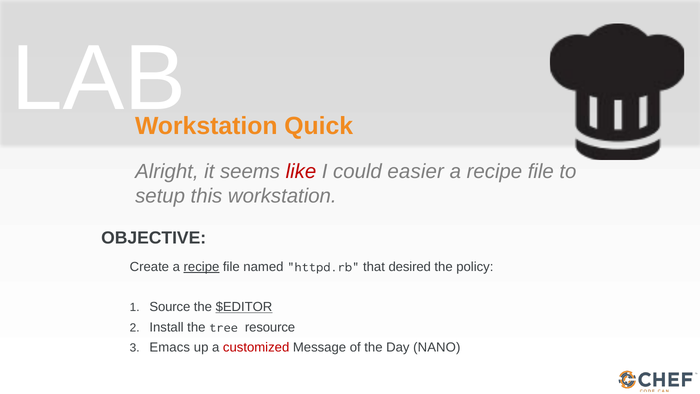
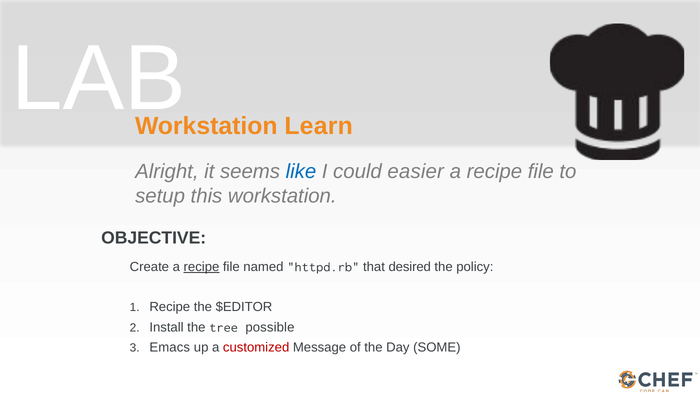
Quick: Quick -> Learn (319, 126)
like colour: red -> blue (301, 171)
Source: Source -> Recipe (170, 307)
$EDITOR underline: present -> none (244, 307)
resource: resource -> possible (270, 327)
NANO: NANO -> SOME (437, 347)
